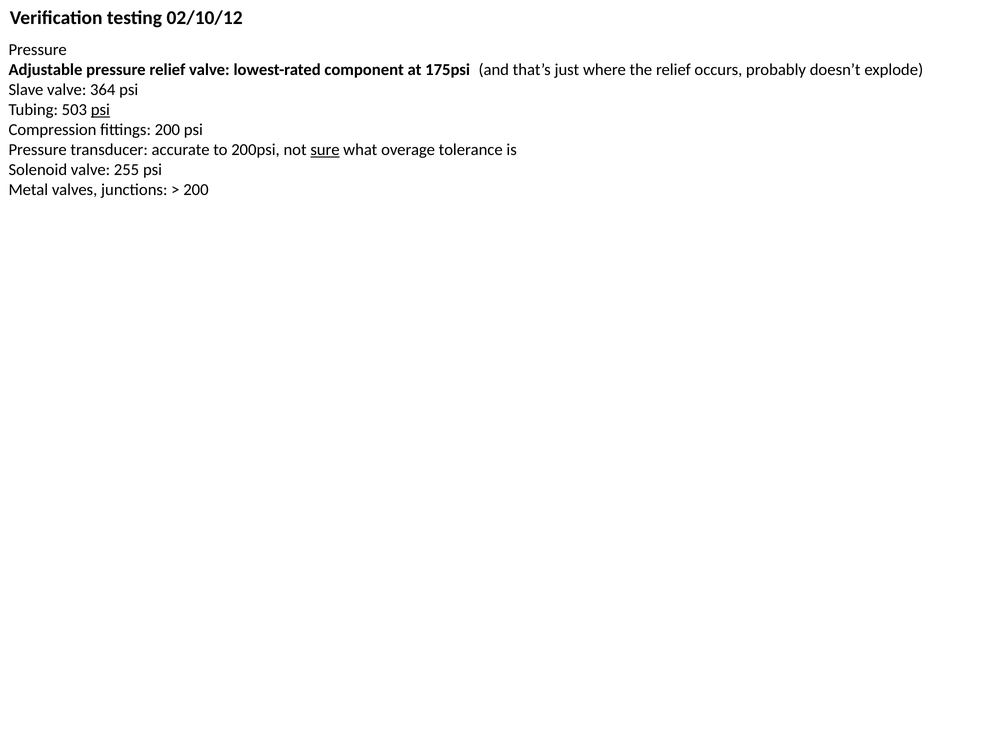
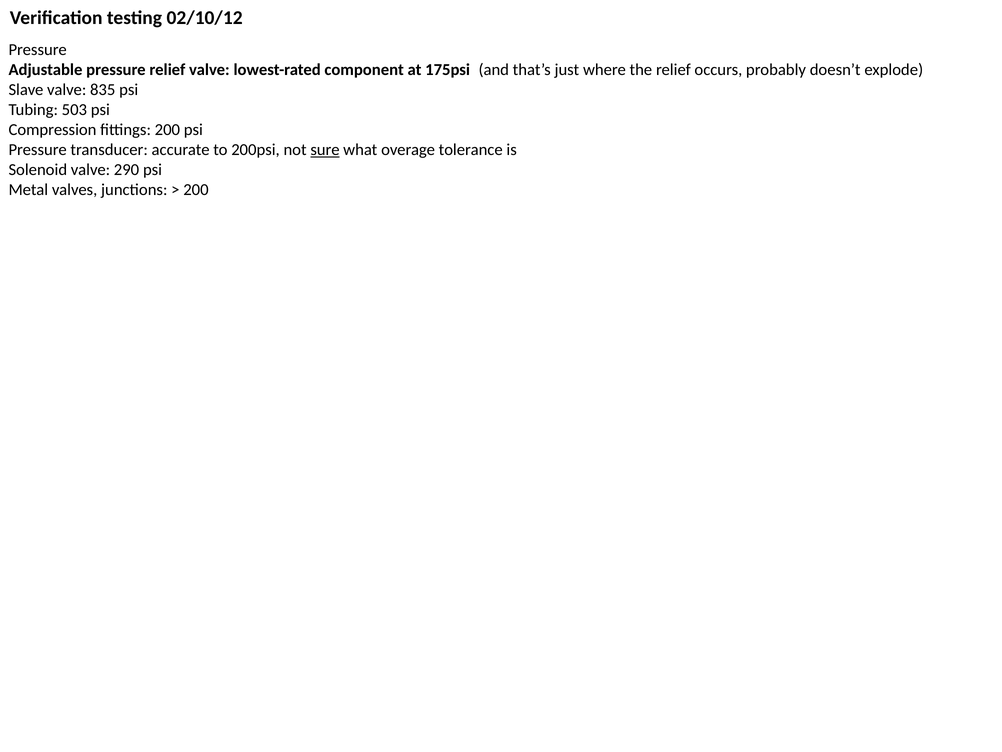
364: 364 -> 835 (103, 90)
psi underline: present -> none (100, 110)
255: 255 -> 290 (127, 170)
